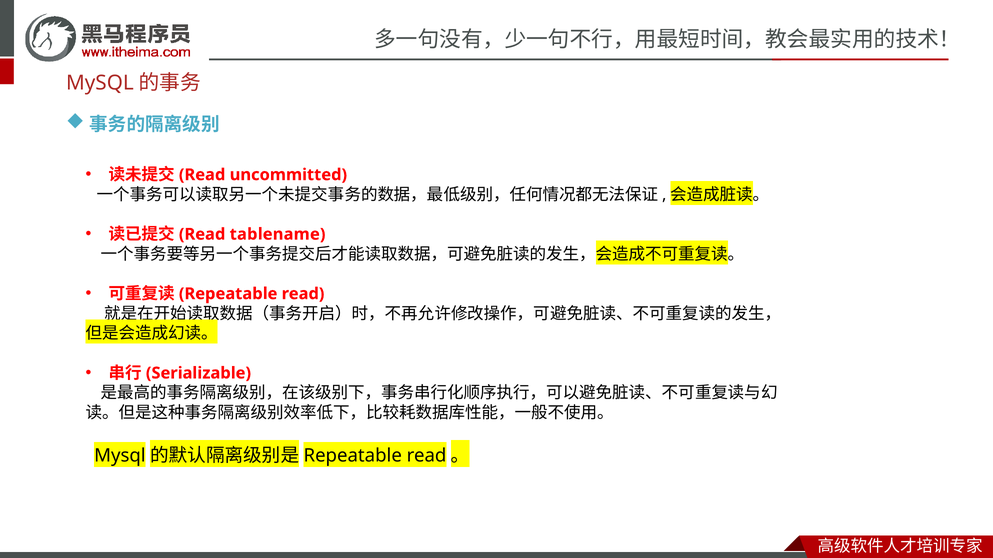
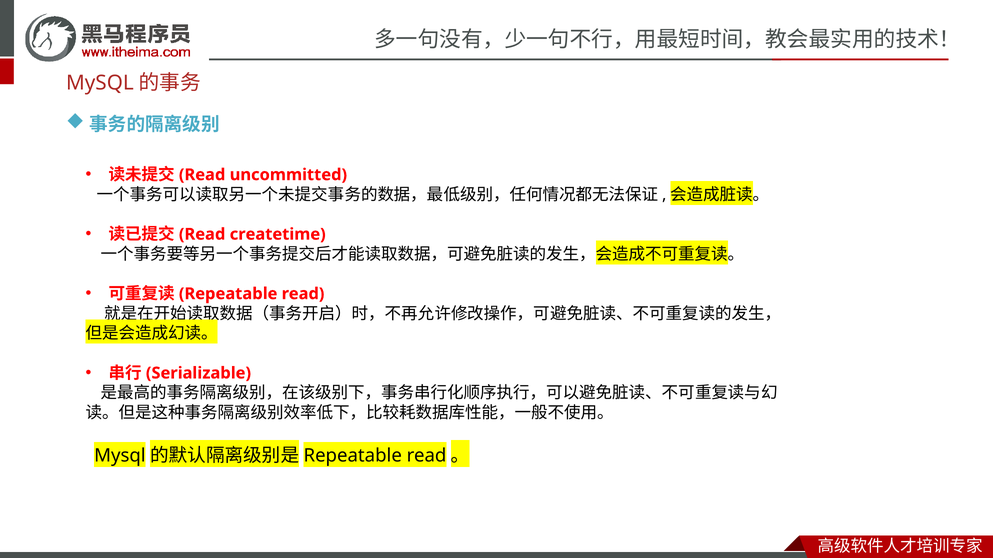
tablename: tablename -> createtime (278, 234)
